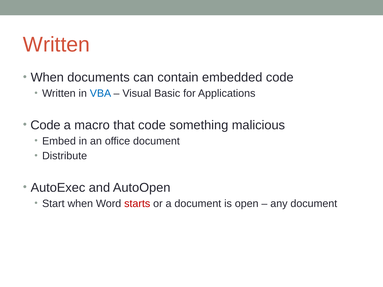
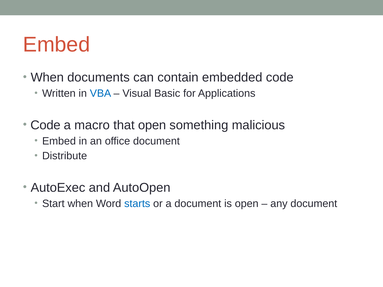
Written: Written -> Embed (57, 45)
that code: code -> open (152, 125)
starts colour: red -> blue (137, 204)
